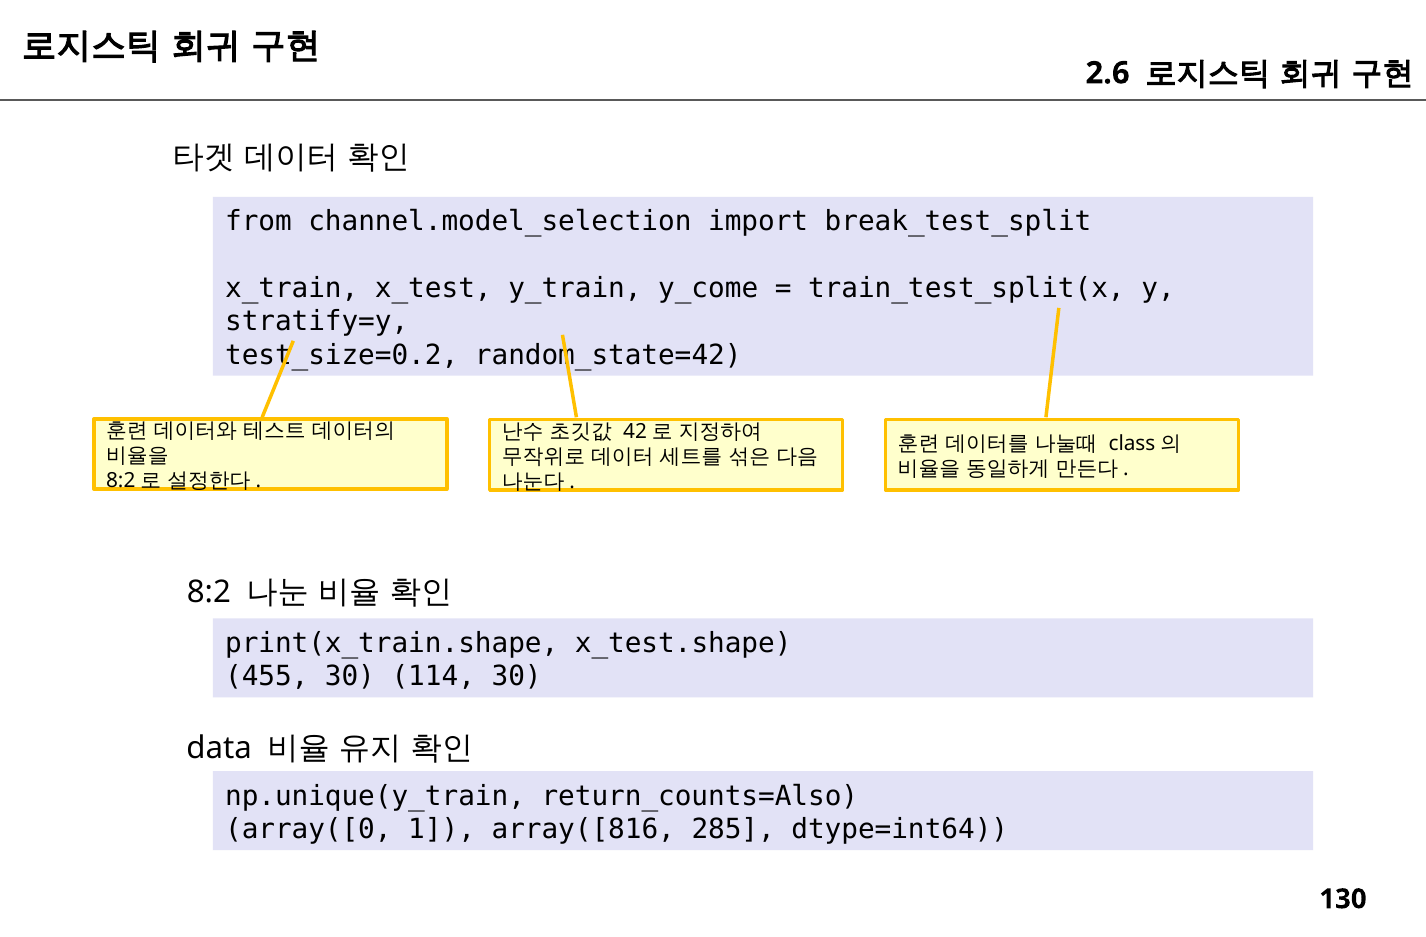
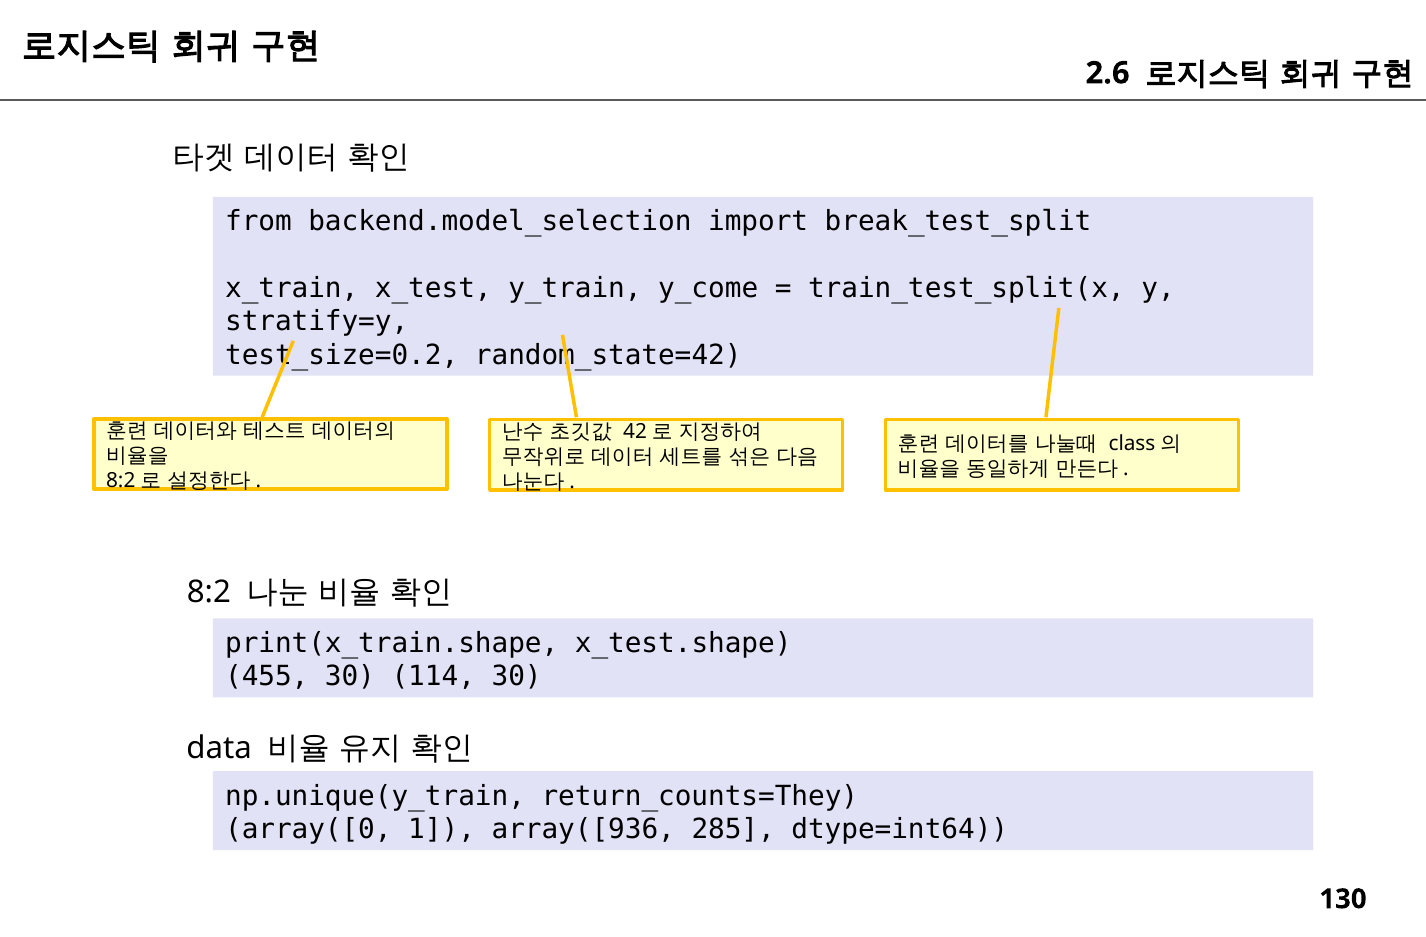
channel.model_selection: channel.model_selection -> backend.model_selection (500, 222)
return_counts=Also: return_counts=Also -> return_counts=They (700, 796)
array([816: array([816 -> array([936 (583, 829)
